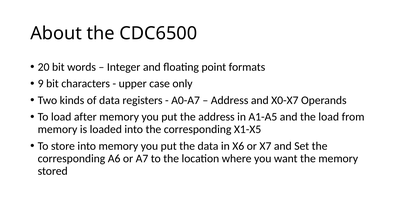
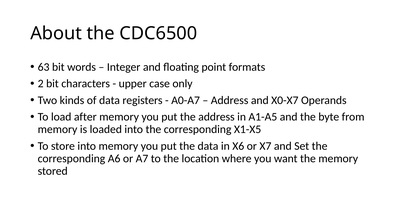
20: 20 -> 63 (44, 67)
9: 9 -> 2 (41, 84)
the load: load -> byte (329, 117)
